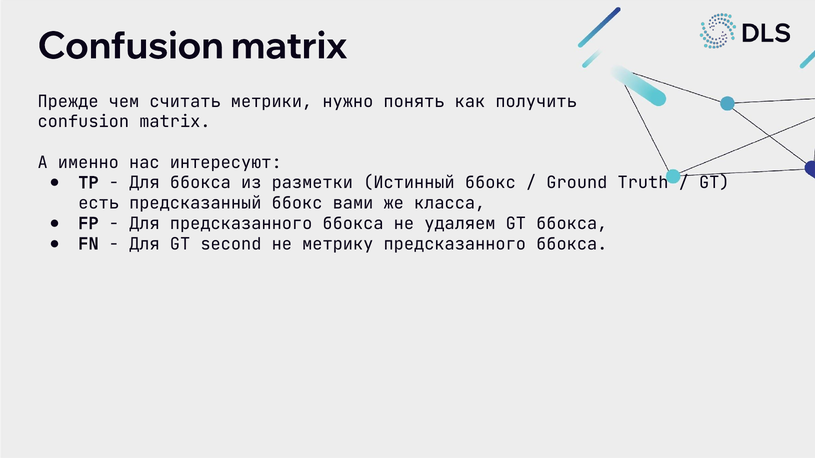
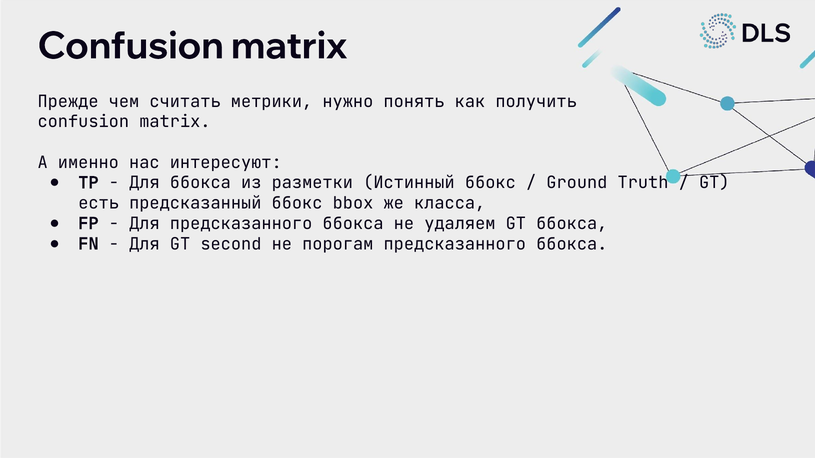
вами: вами -> bbox (353, 203)
метрику: метрику -> порогам (338, 244)
